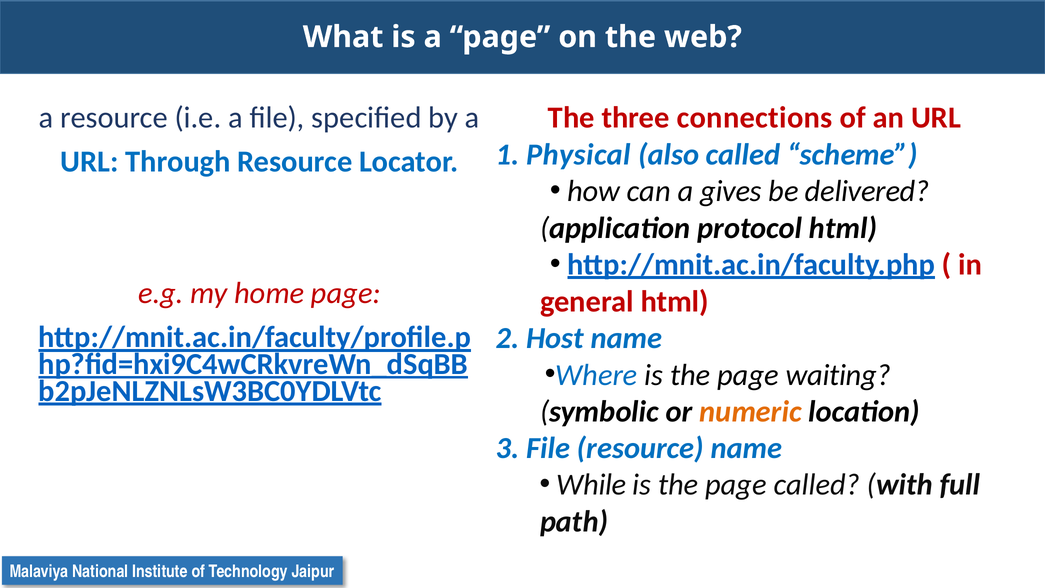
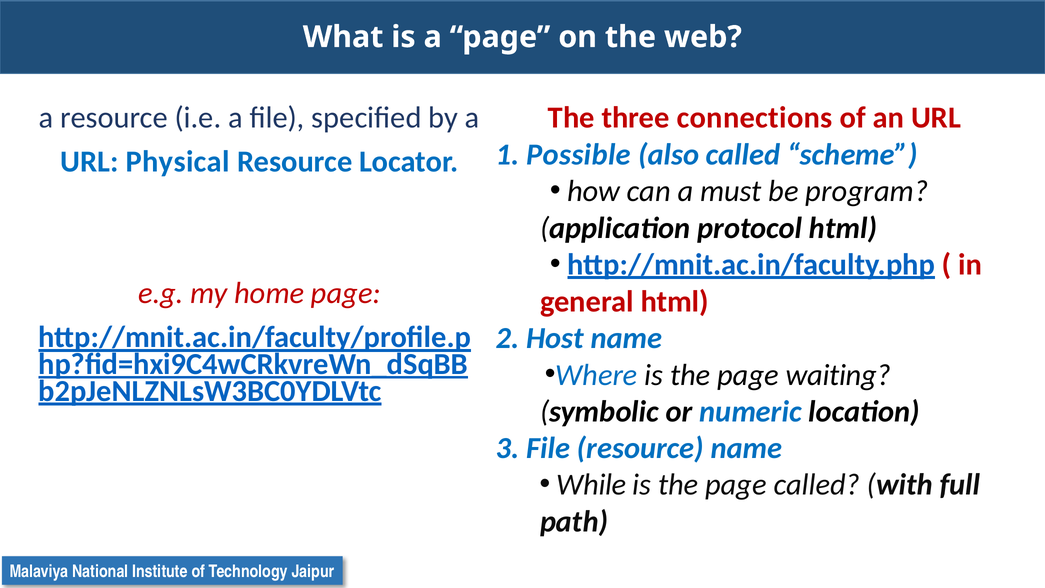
Physical: Physical -> Possible (579, 155)
Through: Through -> Physical (178, 161)
gives: gives -> must (731, 191)
delivered: delivered -> program (867, 191)
numeric colour: orange -> blue (751, 411)
